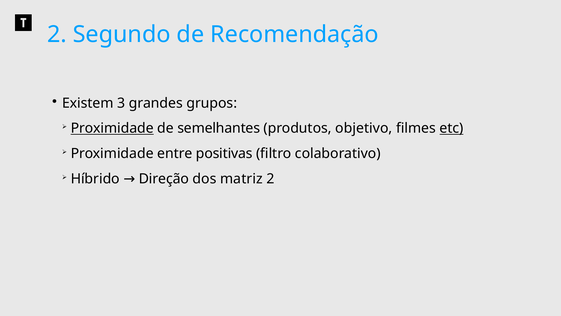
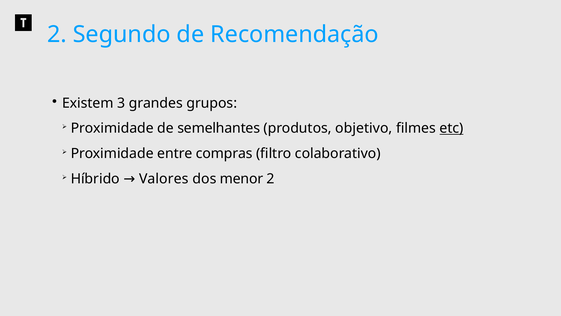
Proximidade underline: present -> none (112, 128)
positivas: positivas -> compras (224, 153)
Direção: Direção -> Valores (164, 179)
matriz: matriz -> menor (242, 179)
